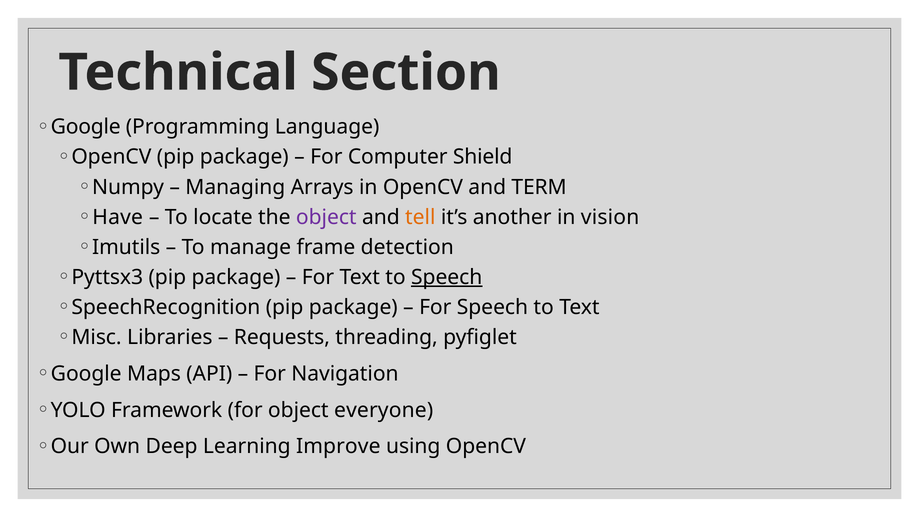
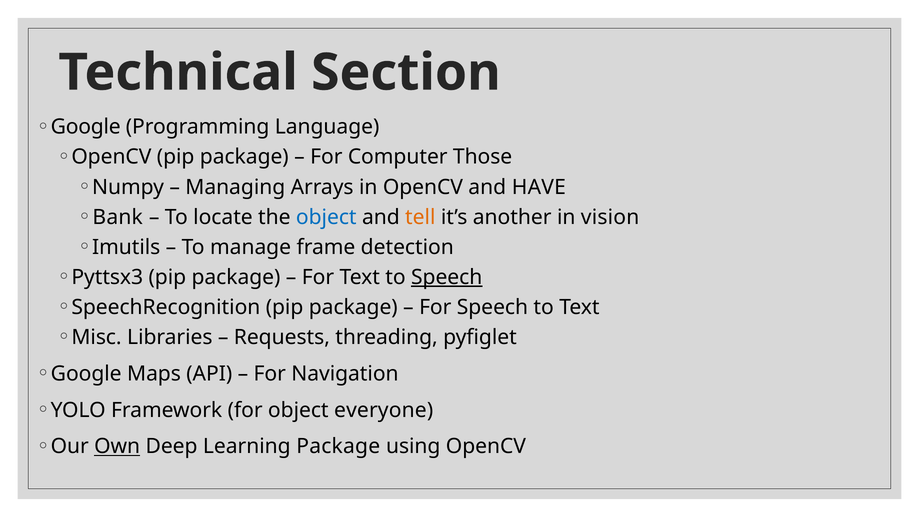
Shield: Shield -> Those (483, 157)
TERM: TERM -> HAVE (539, 187)
Have: Have -> Bank (118, 217)
object colour: purple -> blue (326, 217)
Own underline: none -> present (117, 446)
Learning Improve: Improve -> Package (338, 446)
